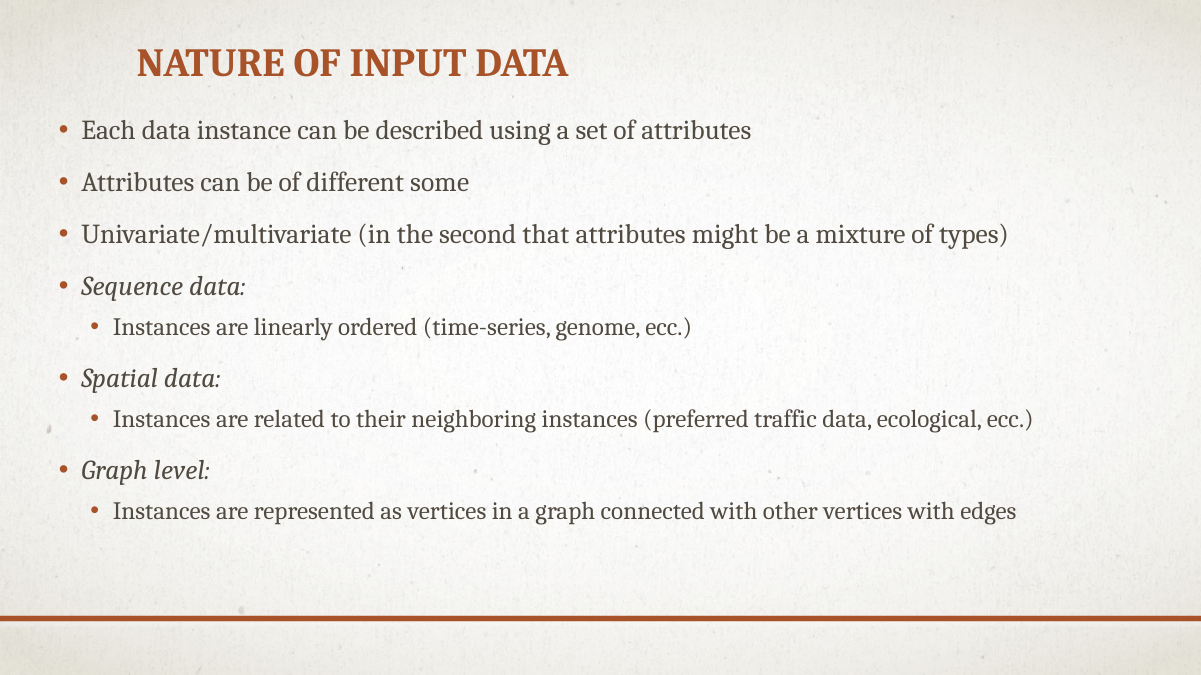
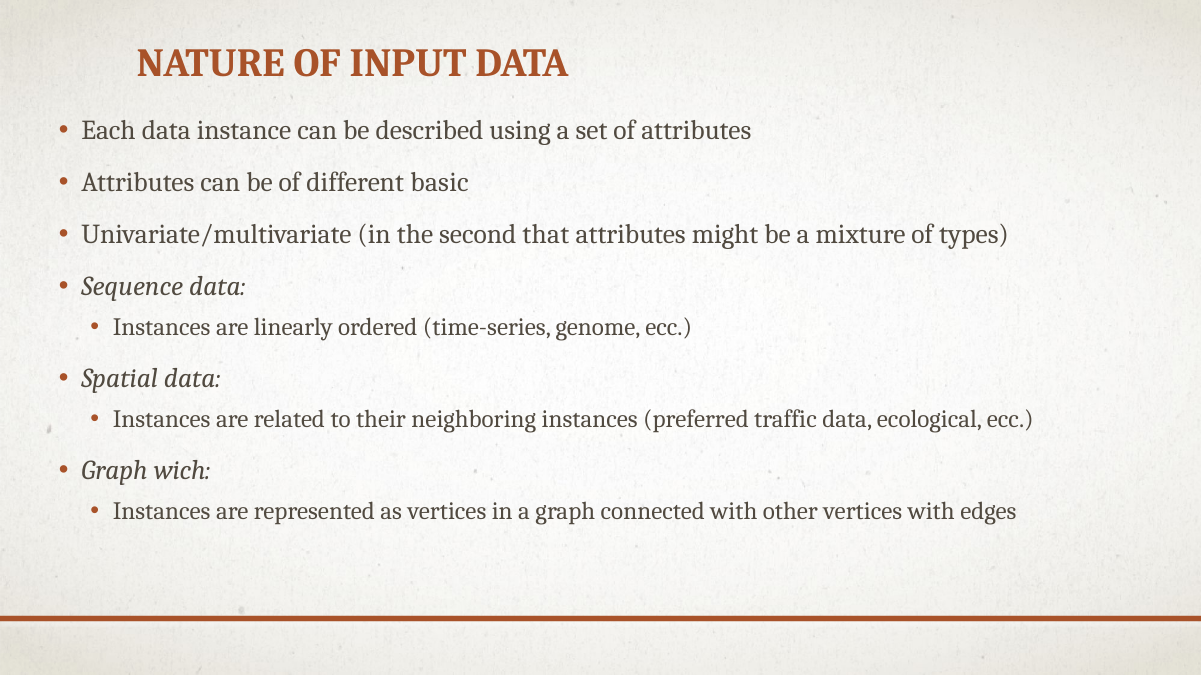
some: some -> basic (440, 183)
level: level -> wich (182, 471)
